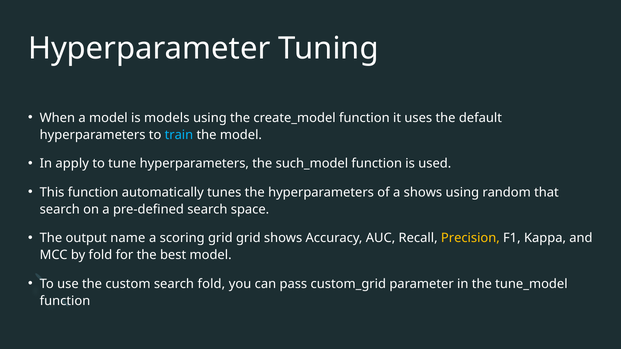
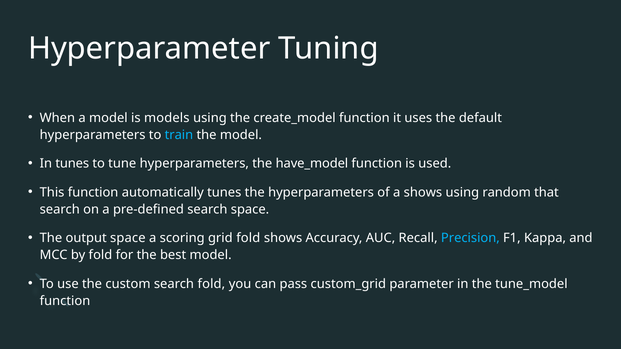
In apply: apply -> tunes (72, 164)
such_model: such_model -> have_model (312, 164)
output name: name -> space (128, 238)
grid grid: grid -> fold (248, 238)
Precision colour: yellow -> light blue (470, 238)
